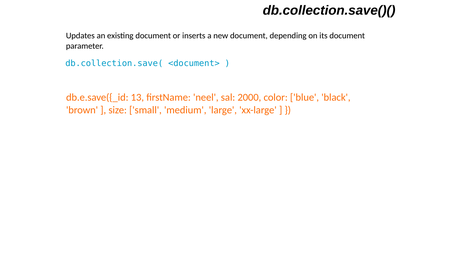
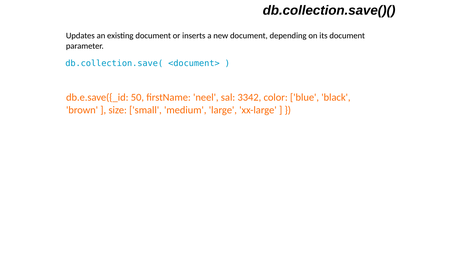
13: 13 -> 50 (137, 98)
2000: 2000 -> 3342 (249, 98)
